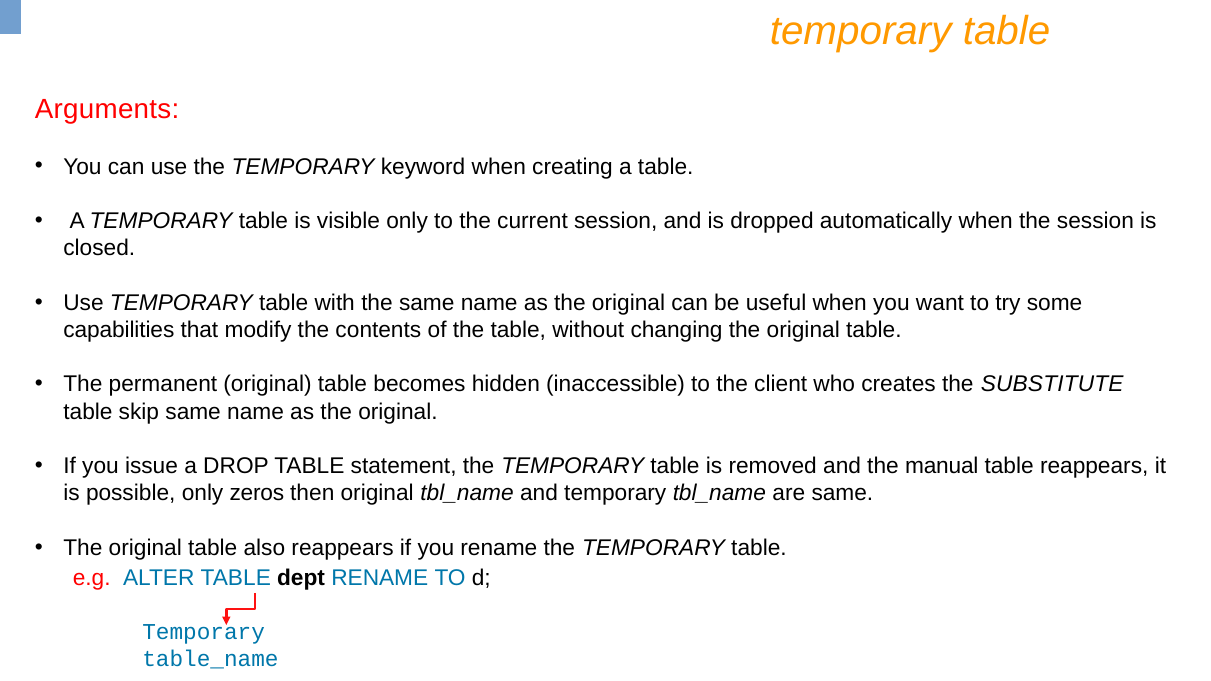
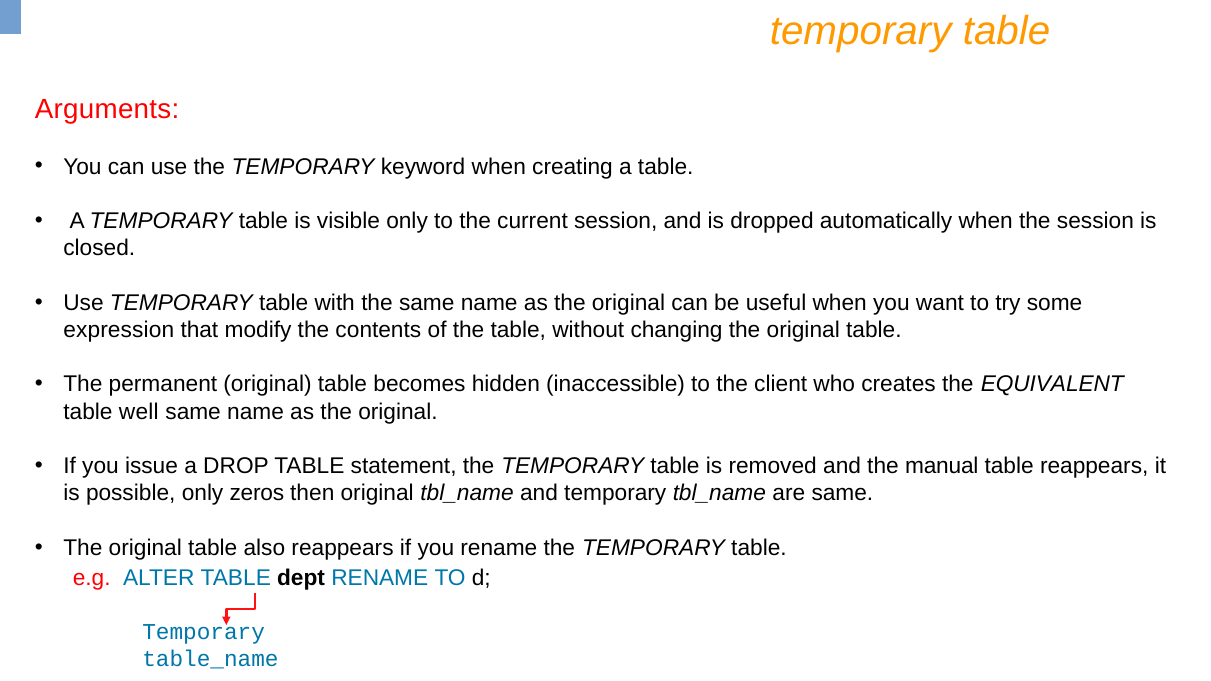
capabilities: capabilities -> expression (119, 330)
SUBSTITUTE: SUBSTITUTE -> EQUIVALENT (1052, 385)
skip: skip -> well (139, 412)
